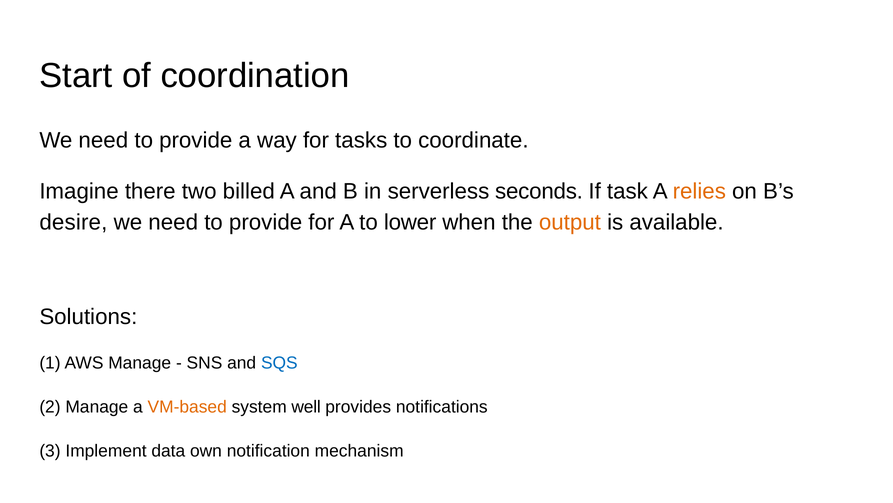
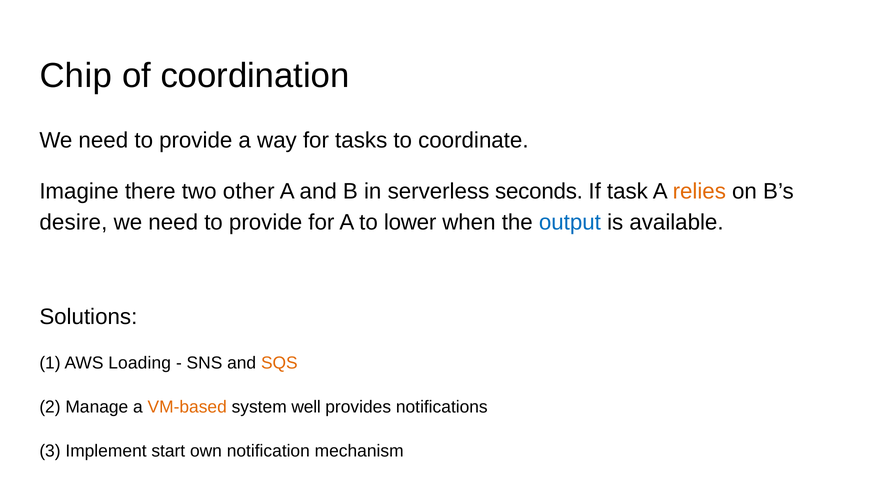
Start: Start -> Chip (76, 76)
billed: billed -> other (249, 191)
output colour: orange -> blue (570, 222)
AWS Manage: Manage -> Loading (140, 363)
SQS colour: blue -> orange (279, 363)
data: data -> start (168, 450)
